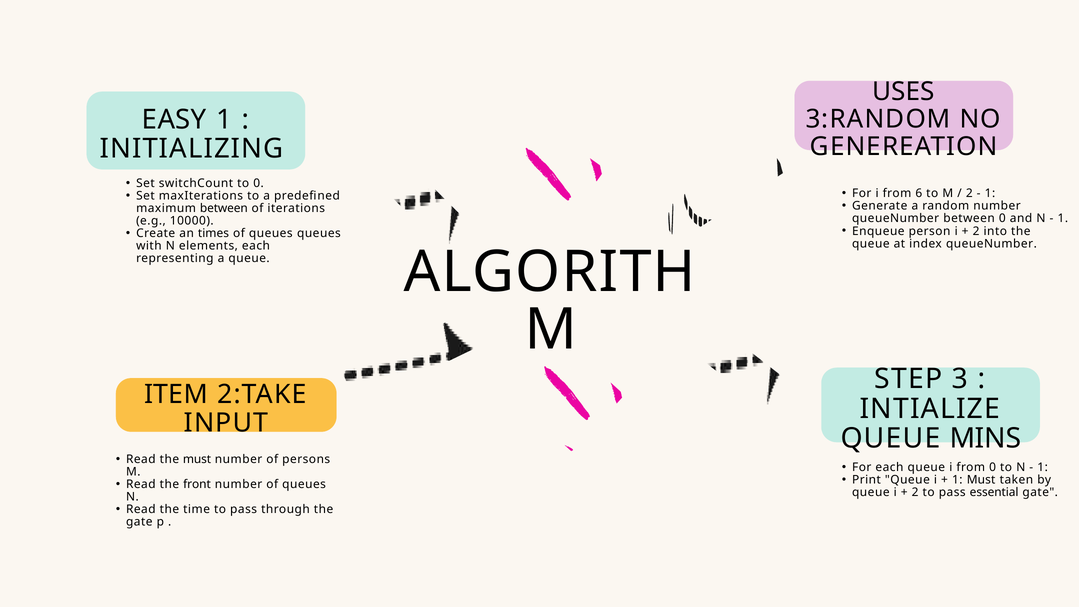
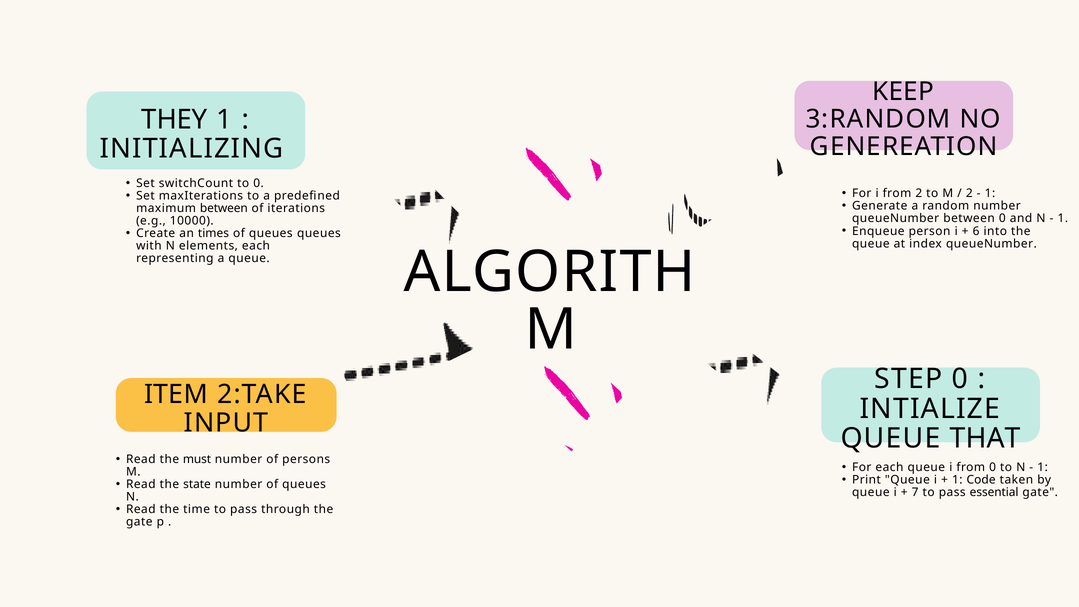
USES: USES -> KEEP (903, 92)
EASY: EASY -> THEY (174, 120)
from 6: 6 -> 2 (919, 194)
2: 2 -> 6 (976, 231)
STEP 3: 3 -> 0 (960, 379)
MINS: MINS -> THAT (985, 438)
1 Must: Must -> Code (981, 480)
front: front -> state (197, 484)
2: 2 -> 7 (915, 492)
